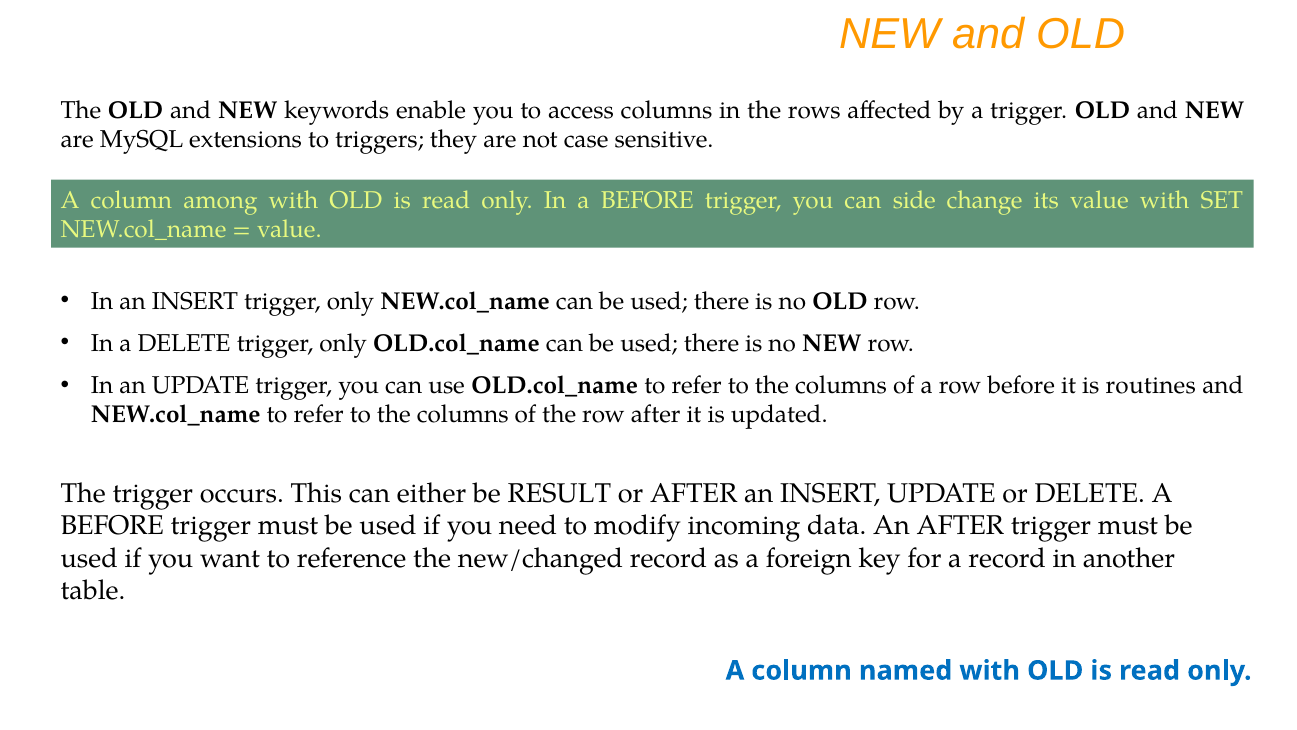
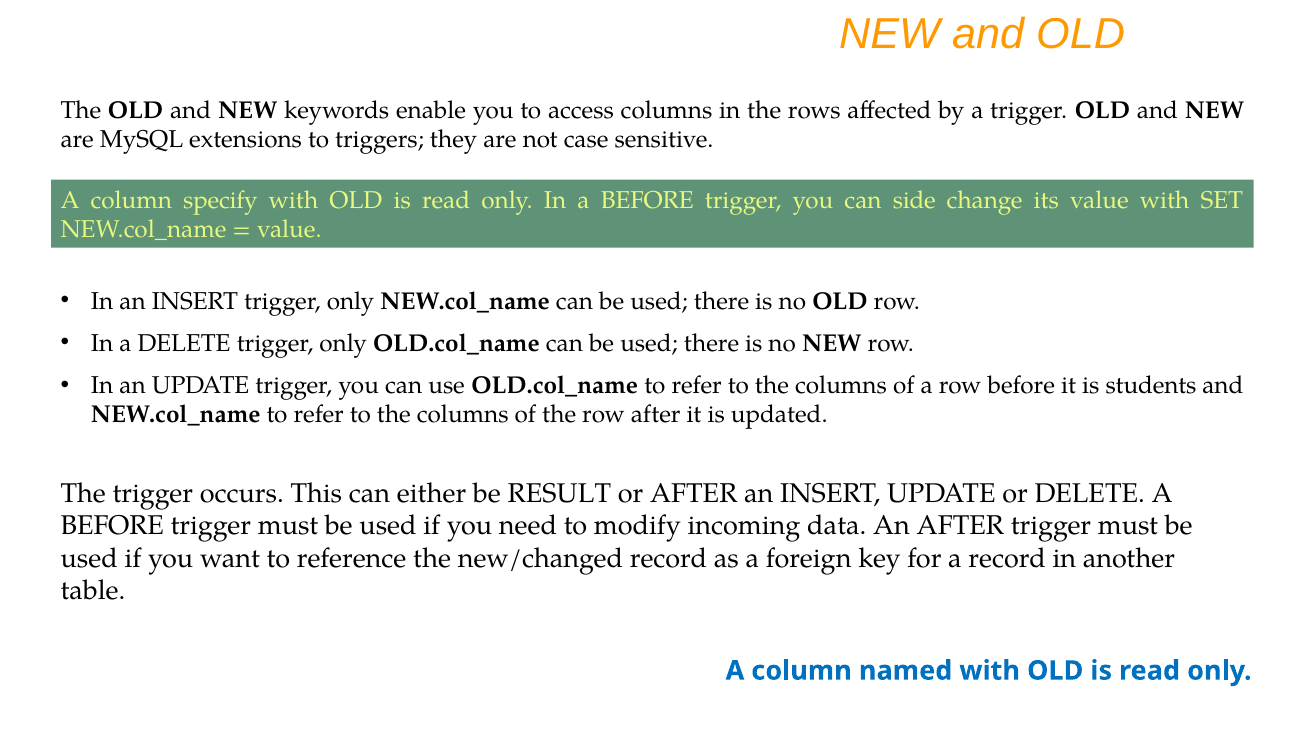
among: among -> specify (220, 201)
routines: routines -> students (1151, 385)
